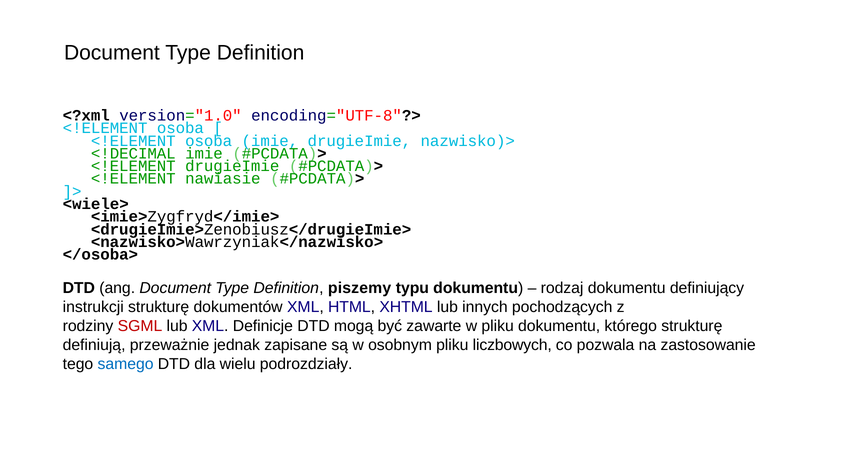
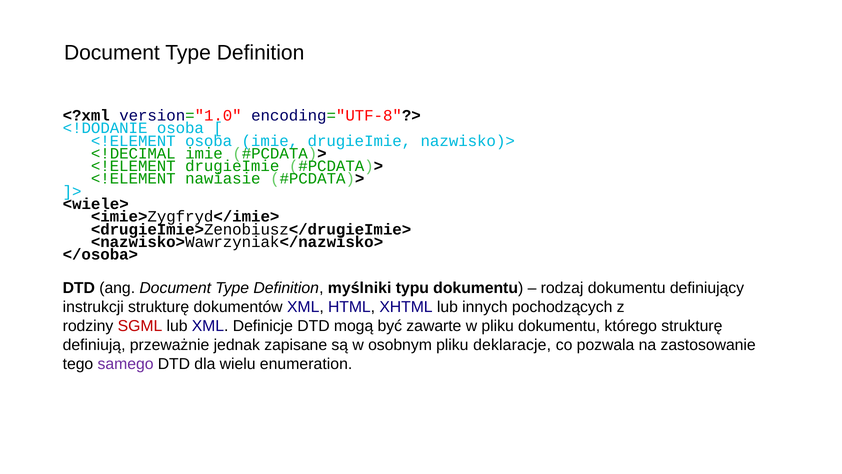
<!ELEMENT: <!ELEMENT -> <!DODANIE (105, 128)
piszemy: piszemy -> myślniki (360, 288)
liczbowych: liczbowych -> deklaracje (512, 345)
samego colour: blue -> purple (126, 364)
podrozdziały: podrozdziały -> enumeration (306, 364)
